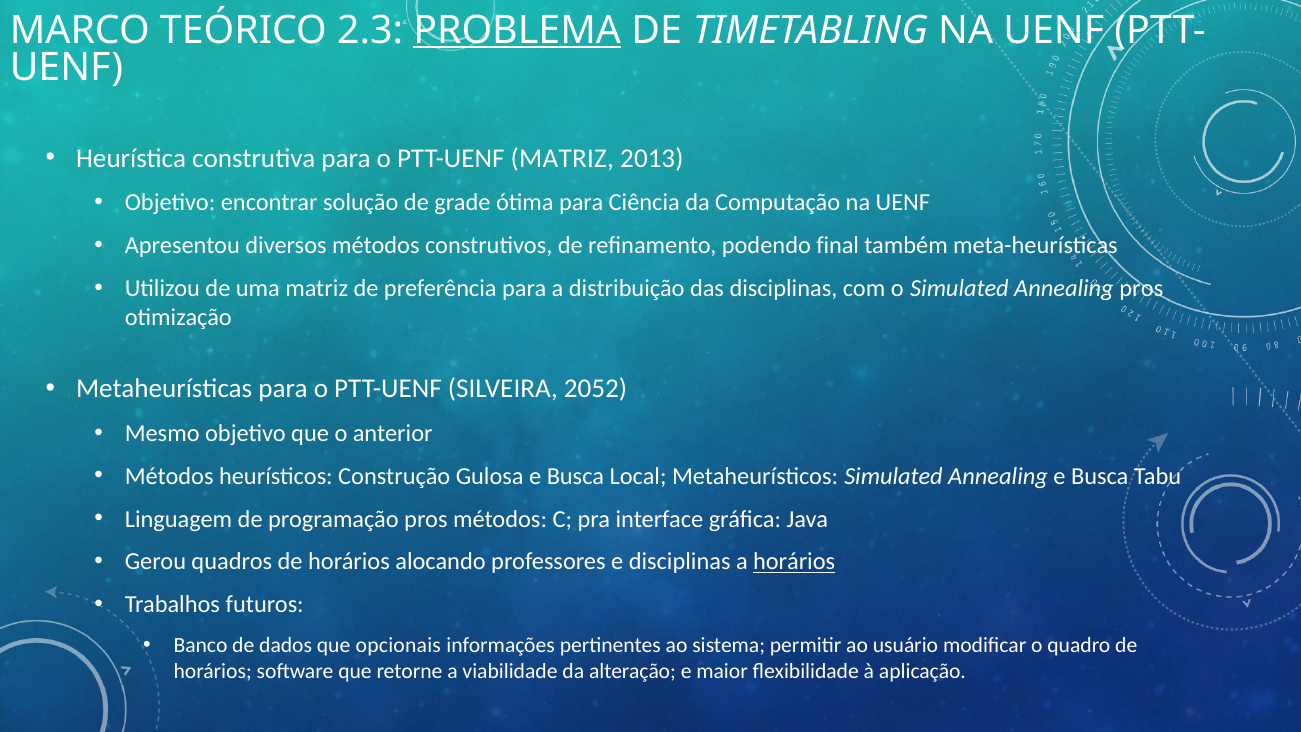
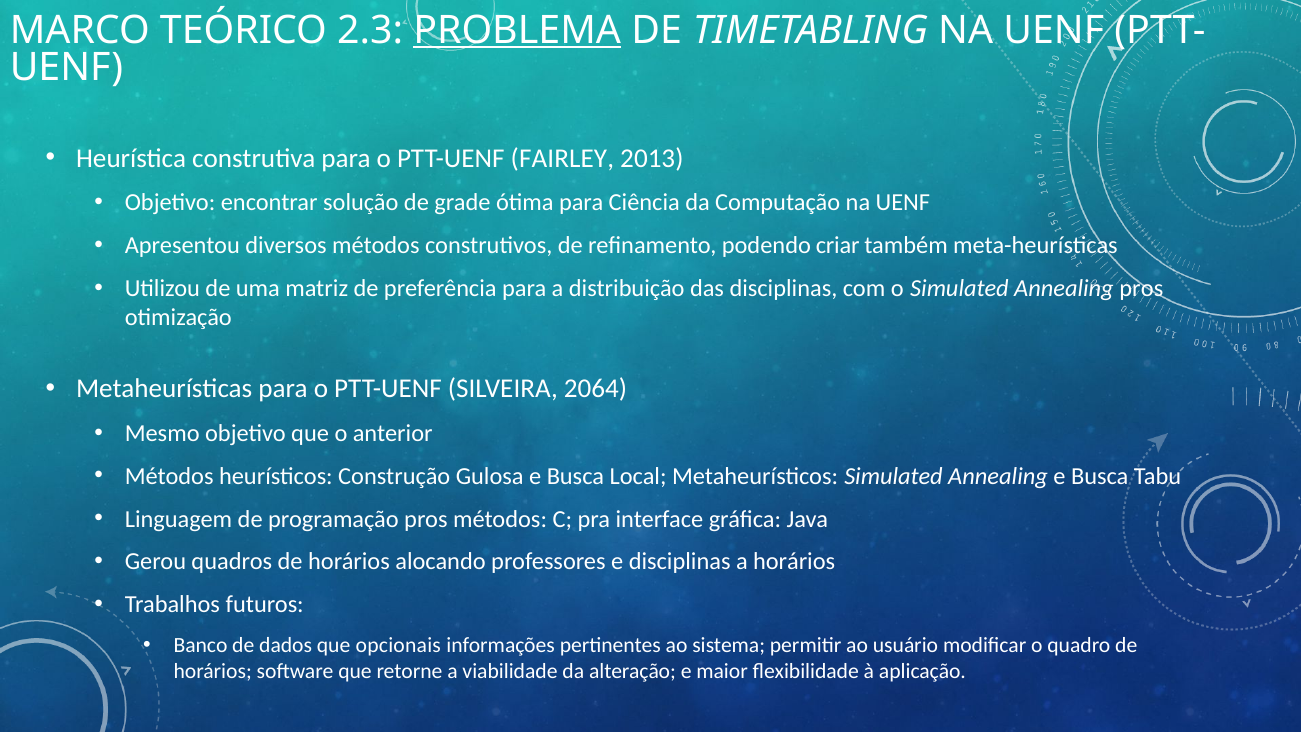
PTT-UENF MATRIZ: MATRIZ -> FAIRLEY (562, 158)
final: final -> criar (838, 246)
2052: 2052 -> 2064 (596, 389)
horários underline: present -> none (794, 562)
